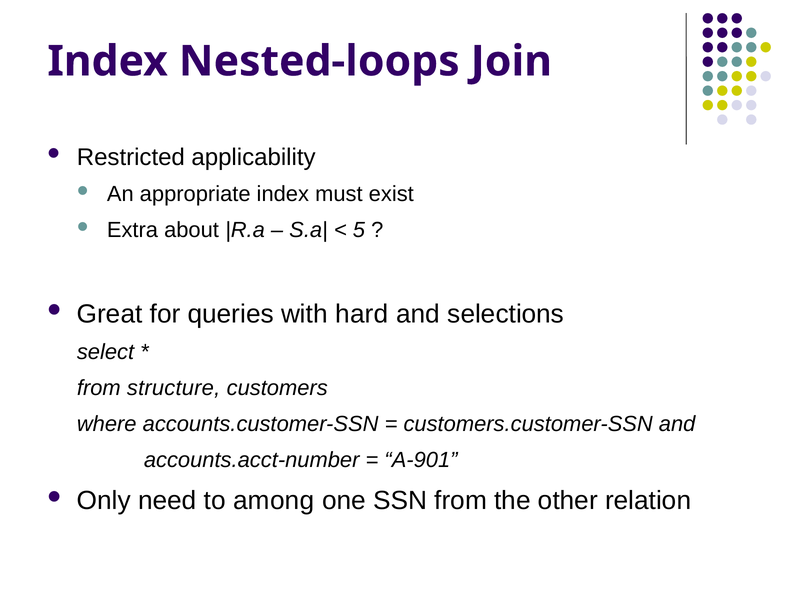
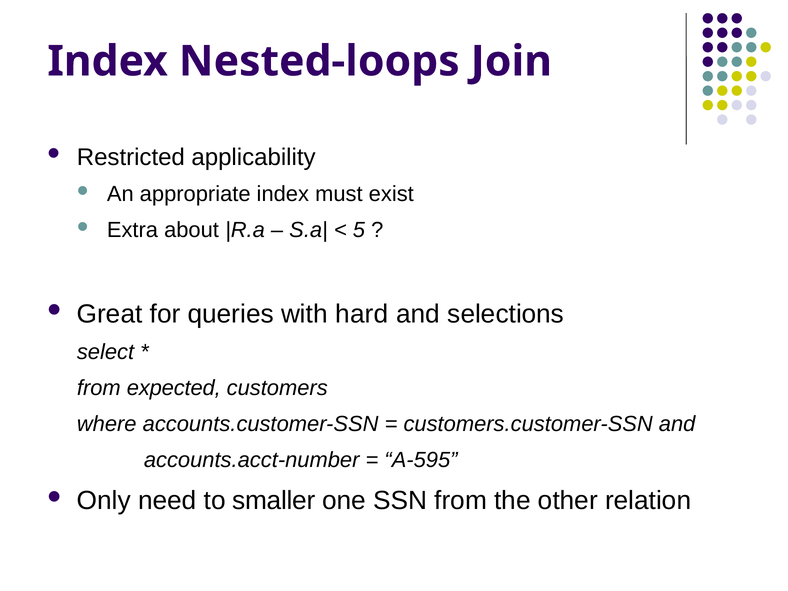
structure: structure -> expected (174, 388)
A-901: A-901 -> A-595 (421, 460)
among: among -> smaller (274, 501)
